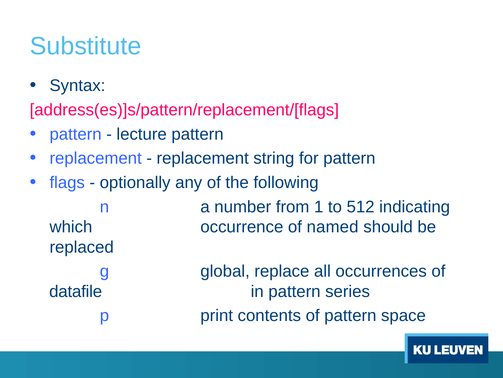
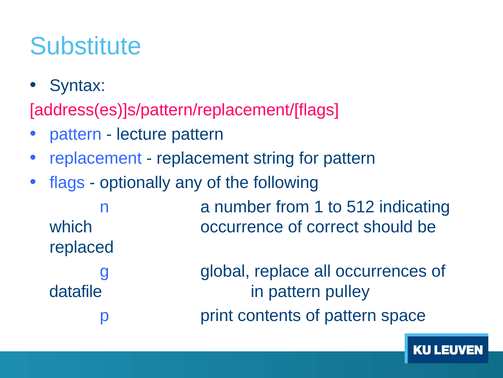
named: named -> correct (333, 227)
series: series -> pulley (347, 291)
